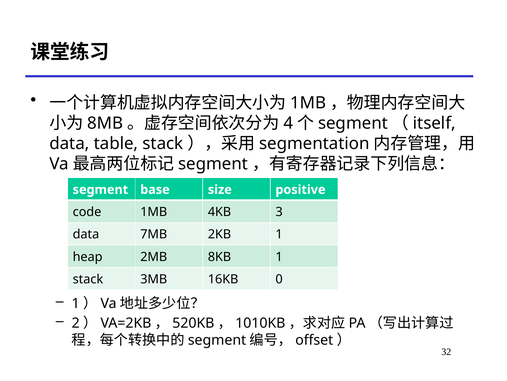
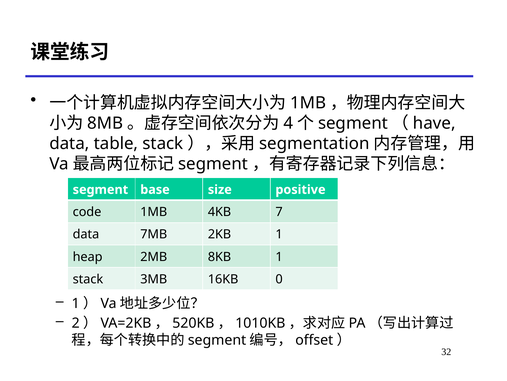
itself: itself -> have (434, 123)
3: 3 -> 7 (279, 212)
